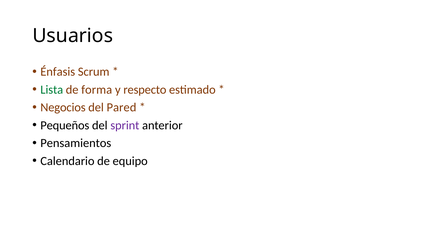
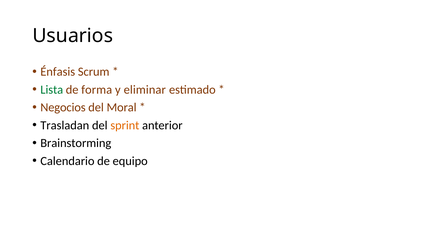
respecto: respecto -> eliminar (145, 90)
Pared: Pared -> Moral (122, 107)
Pequeños: Pequeños -> Trasladan (65, 125)
sprint colour: purple -> orange (125, 125)
Pensamientos: Pensamientos -> Brainstorming (76, 143)
